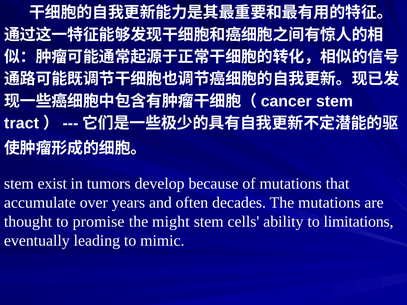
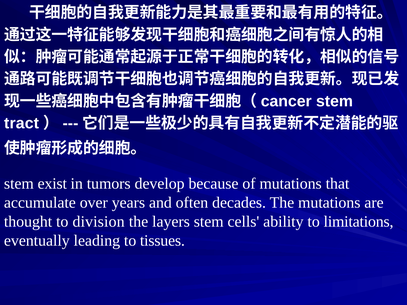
promise: promise -> division (99, 222)
might: might -> layers (171, 222)
mimic: mimic -> tissues (162, 241)
